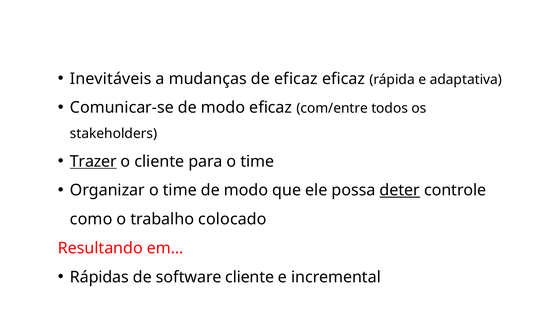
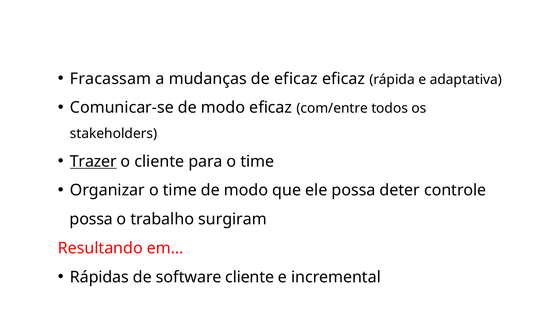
Inevitáveis: Inevitáveis -> Fracassam (111, 79)
deter underline: present -> none (400, 190)
como: como -> possa (91, 219)
colocado: colocado -> surgiram (233, 219)
